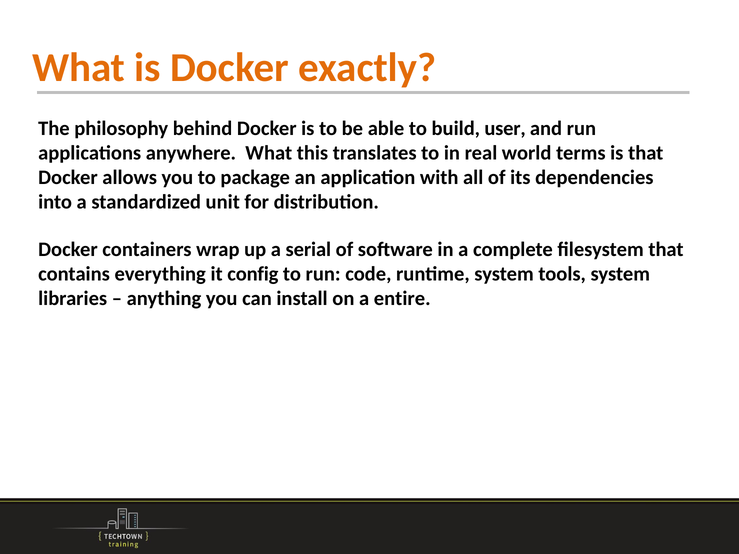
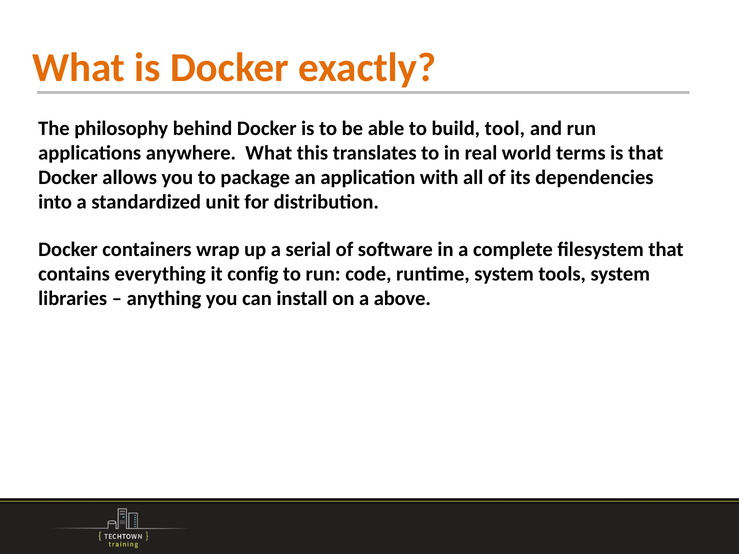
user: user -> tool (505, 128)
entire: entire -> above (402, 299)
